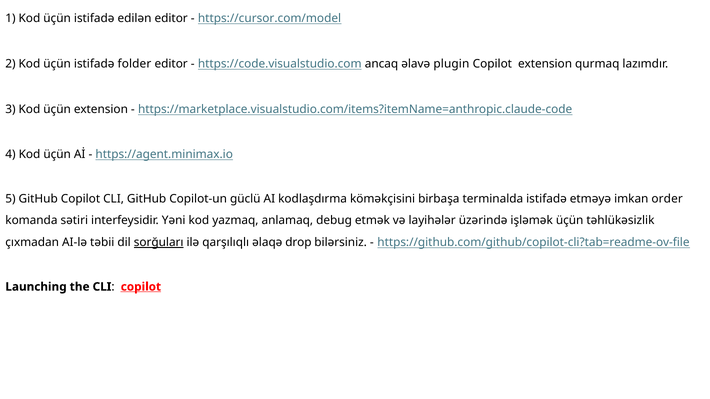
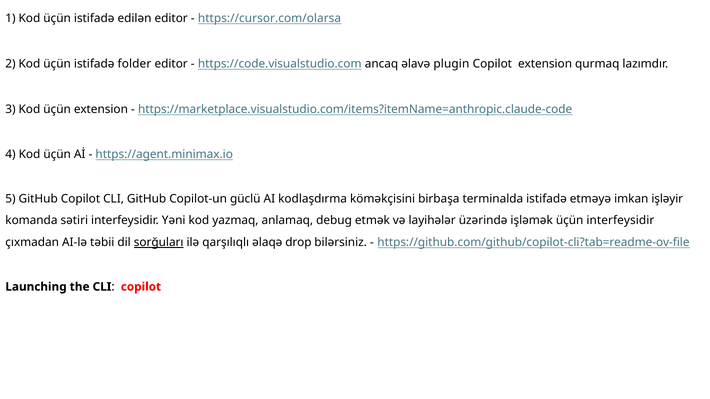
https://cursor.com/model: https://cursor.com/model -> https://cursor.com/olarsa (270, 19)
order: order -> işləyir (667, 199)
üçün təhlükəsizlik: təhlükəsizlik -> interfeysidir (620, 220)
copilot underline: present -> none (141, 287)
